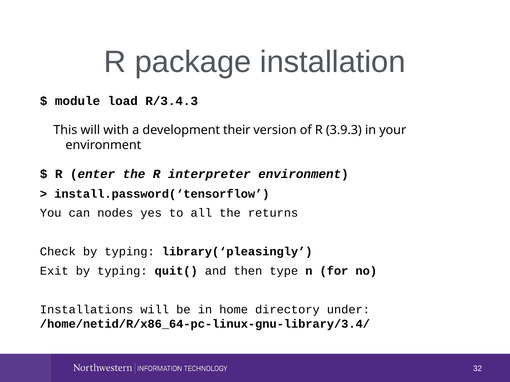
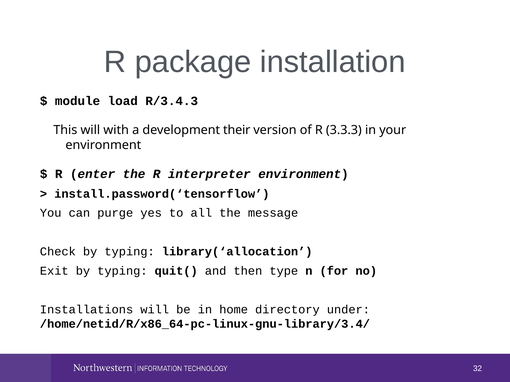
3.9.3: 3.9.3 -> 3.3.3 (344, 130)
nodes: nodes -> purge (115, 213)
returns: returns -> message (273, 213)
library(‘pleasingly: library(‘pleasingly -> library(‘allocation (237, 252)
